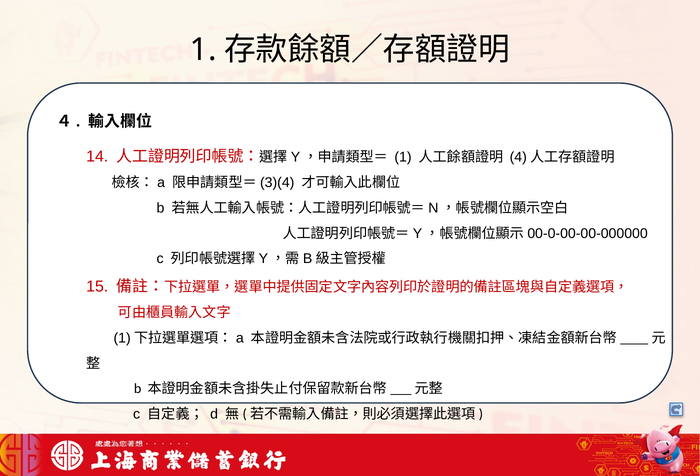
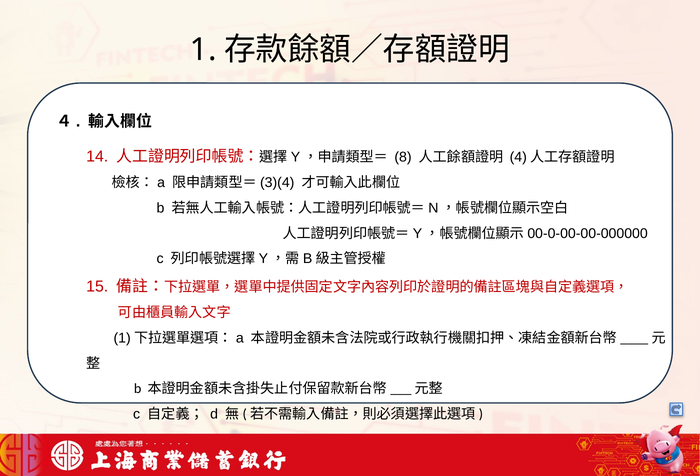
1: 1 -> 8 (403, 157)
